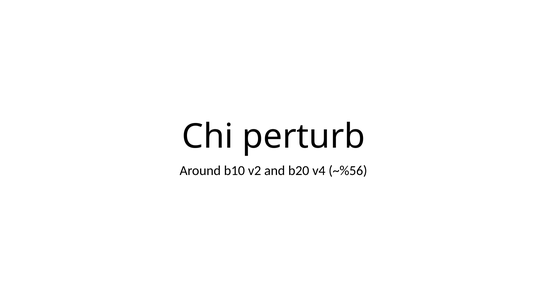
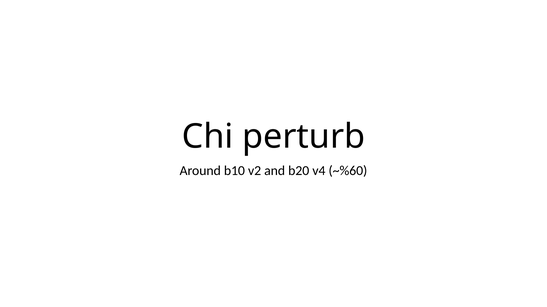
~%56: ~%56 -> ~%60 (348, 171)
